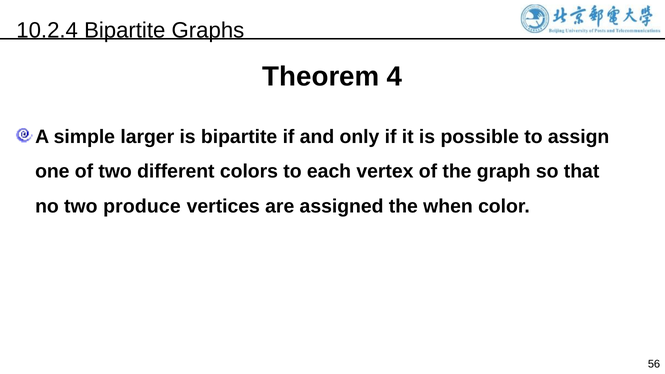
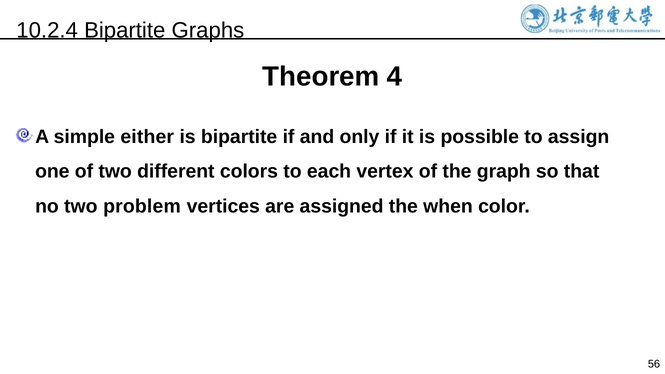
larger: larger -> either (147, 137)
produce: produce -> problem (142, 207)
